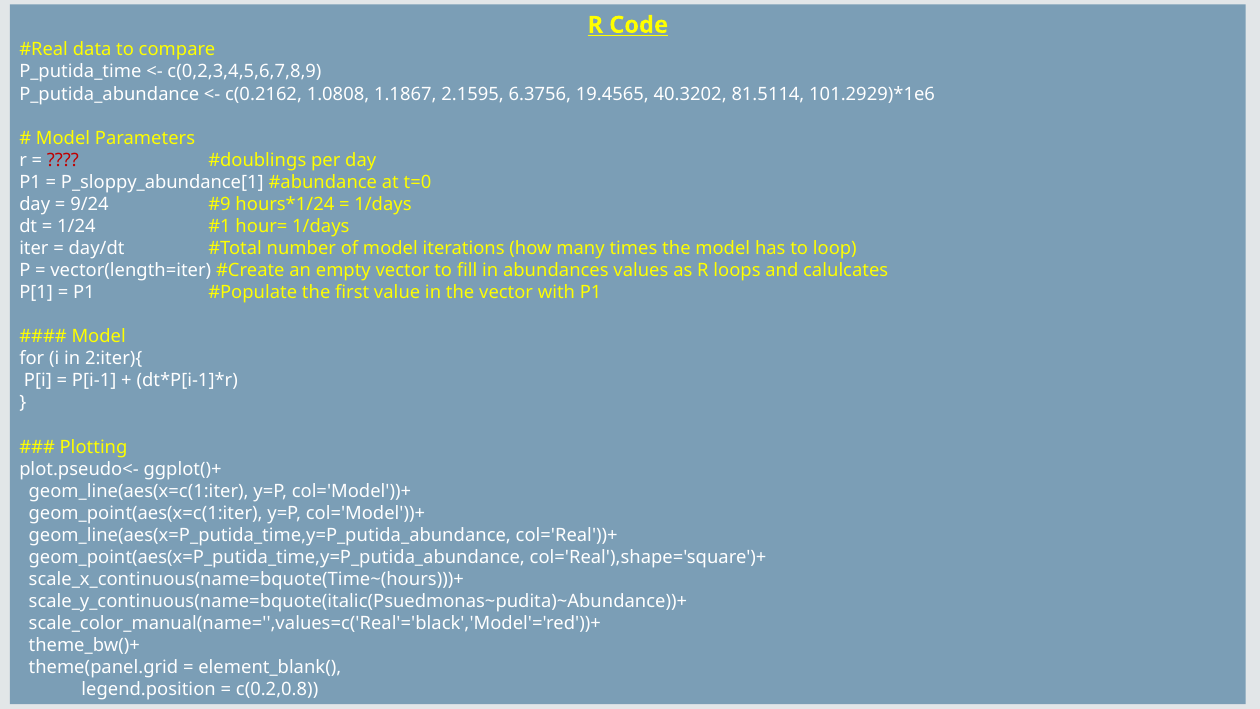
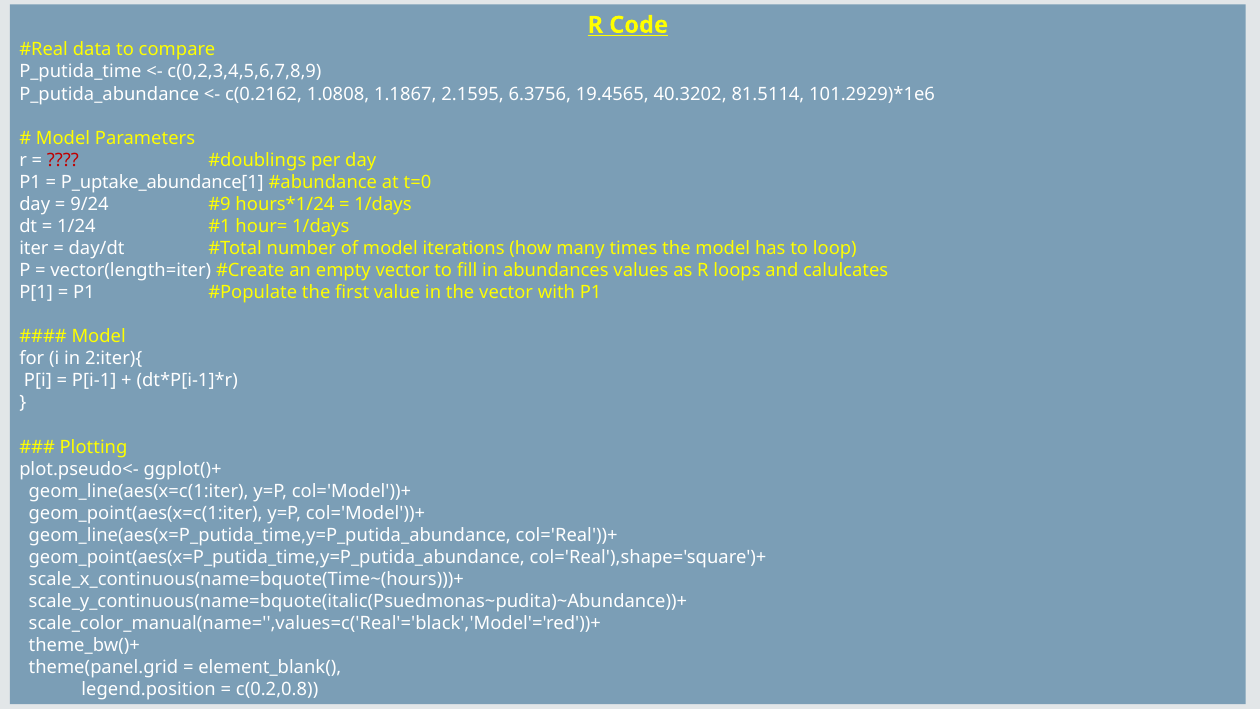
P_sloppy_abundance[1: P_sloppy_abundance[1 -> P_uptake_abundance[1 (162, 182)
